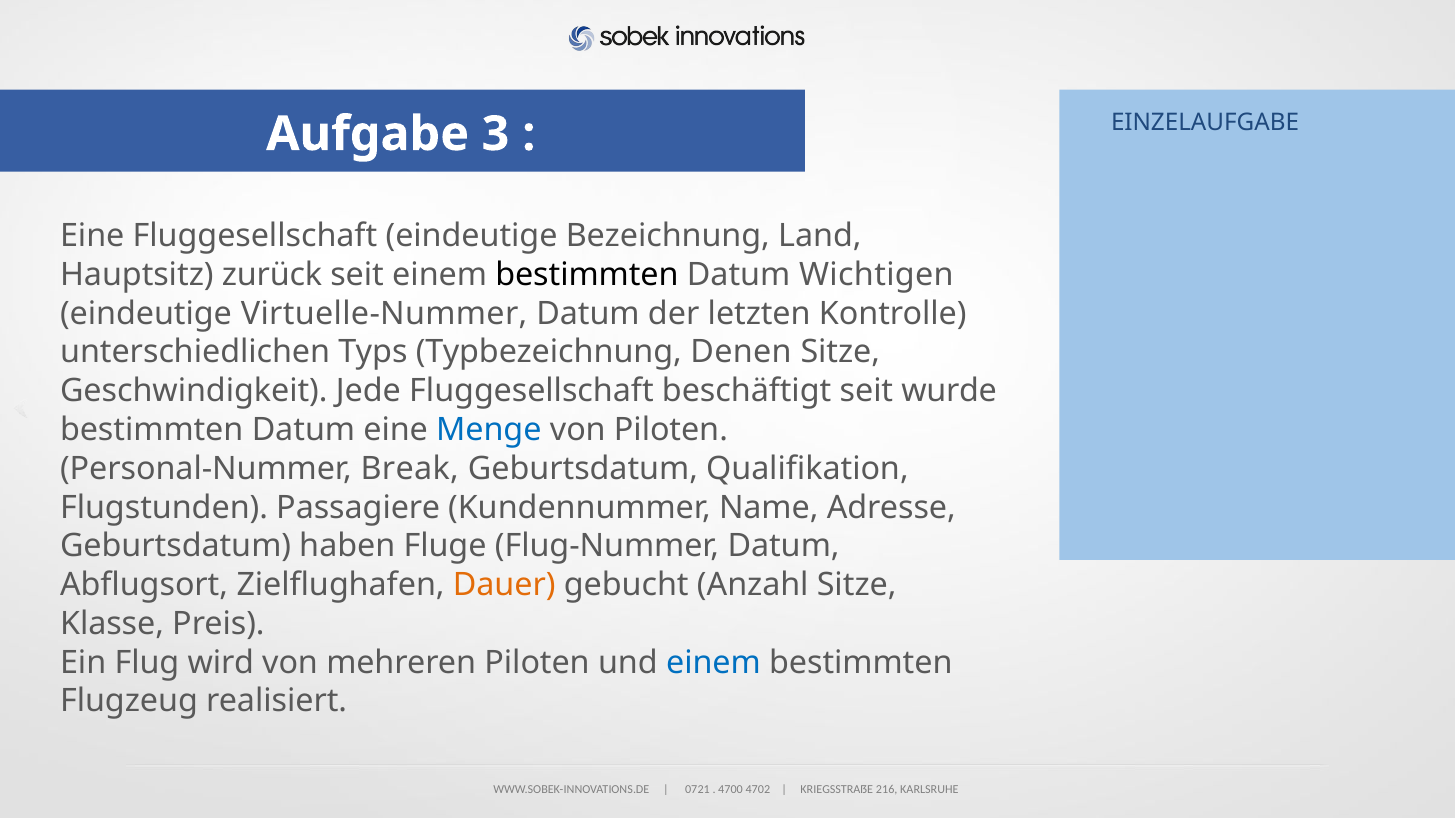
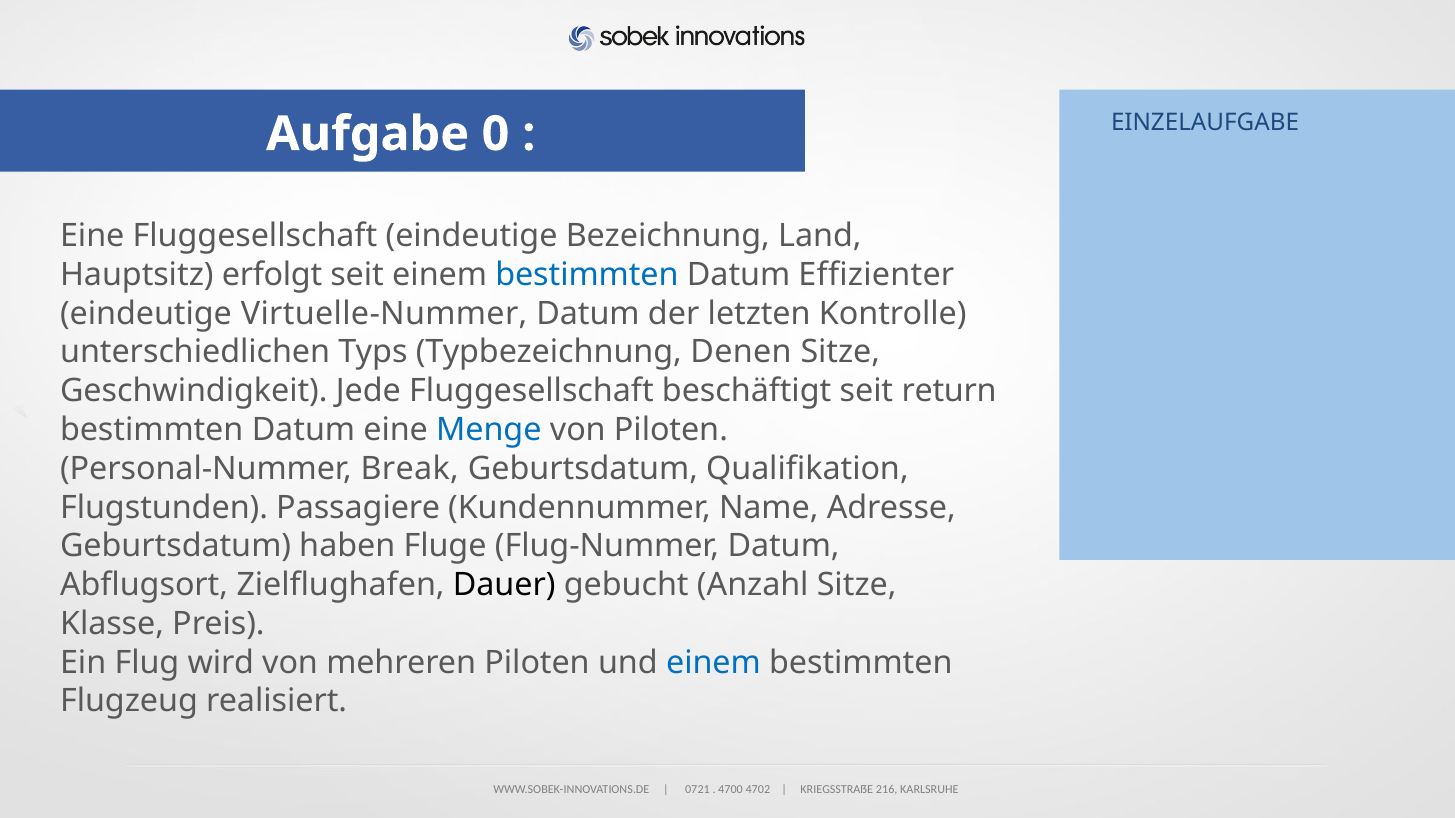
3: 3 -> 0 (495, 134)
zurück: zurück -> erfolgt (272, 275)
bestimmten colour: black -> blue (587, 275)
Wichtigen: Wichtigen -> Effizienter (876, 275)
wurde: wurde -> return (949, 391)
Dauer colour: orange -> black (504, 585)
